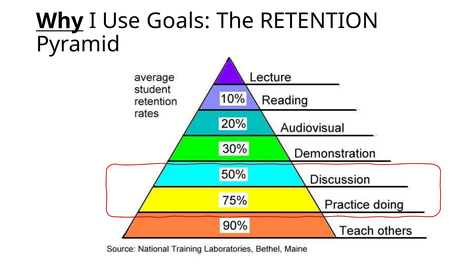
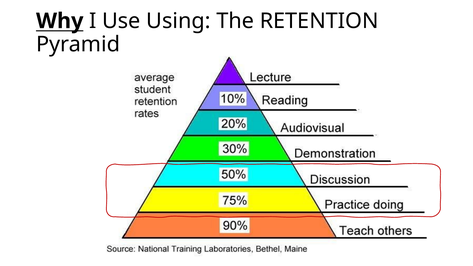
Goals: Goals -> Using (178, 21)
